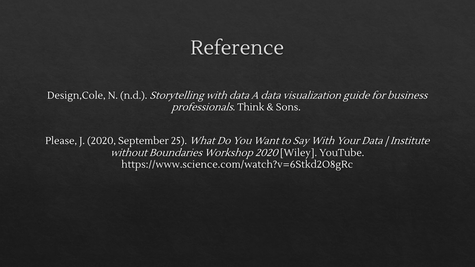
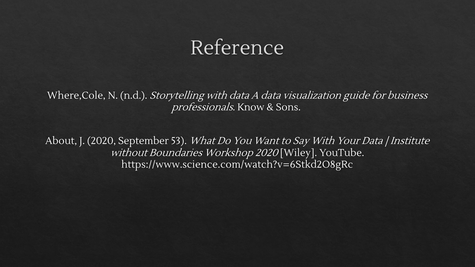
Design,Cole: Design,Cole -> Where,Cole (76, 95)
Think: Think -> Know (251, 107)
Please: Please -> About (61, 141)
25: 25 -> 53 (179, 141)
